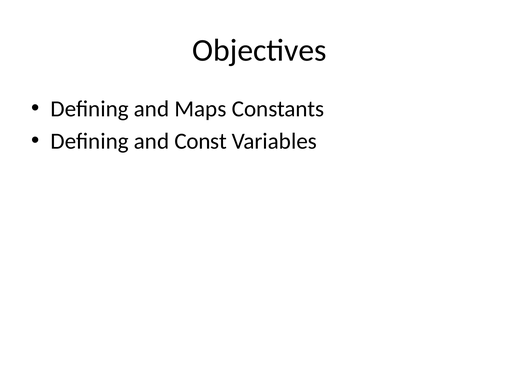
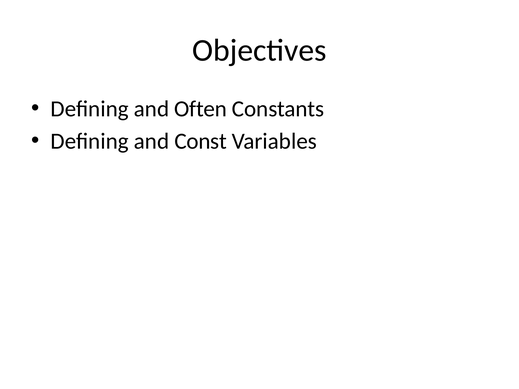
Maps: Maps -> Often (201, 109)
